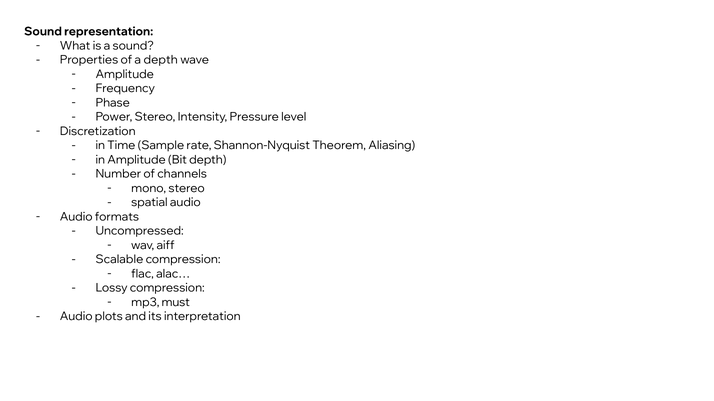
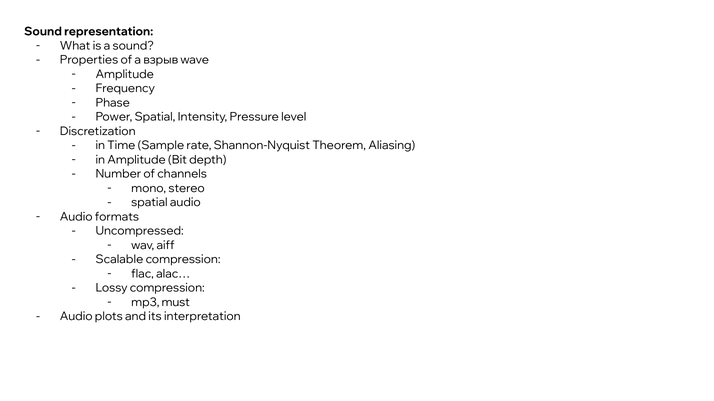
a depth: depth -> взрыв (161, 60)
Power Stereo: Stereo -> Spatial (155, 117)
